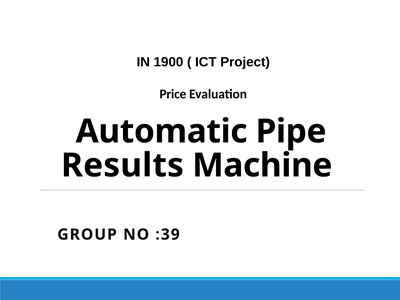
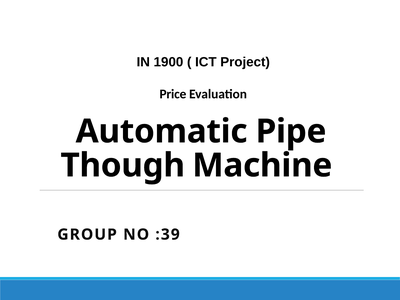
Results: Results -> Though (123, 165)
